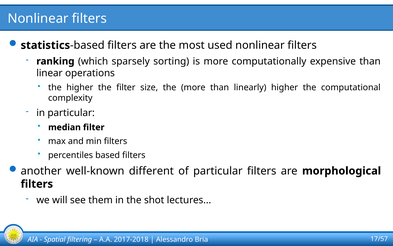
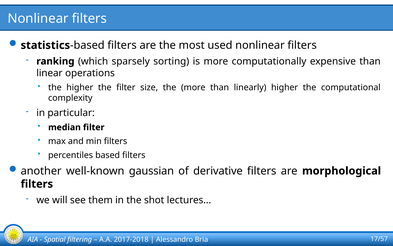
different: different -> gaussian (151, 171)
of particular: particular -> derivative (218, 171)
